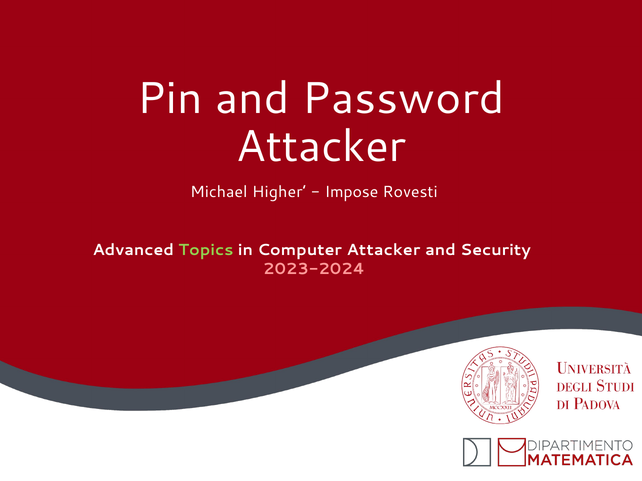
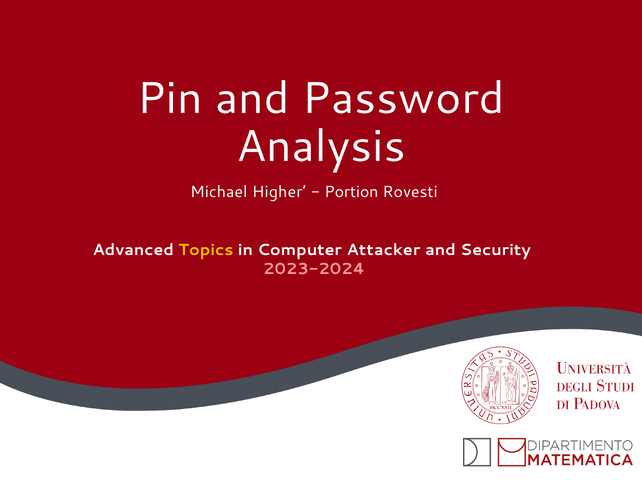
Attacker: Attacker -> Analysis (321, 147)
Impose: Impose -> Portion (351, 192)
Topics colour: light green -> yellow (206, 250)
